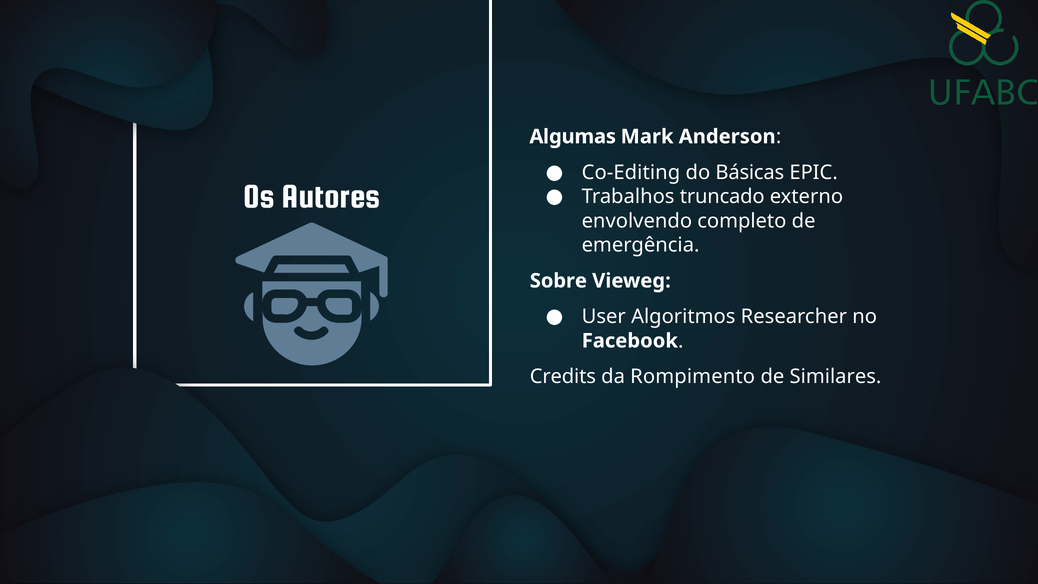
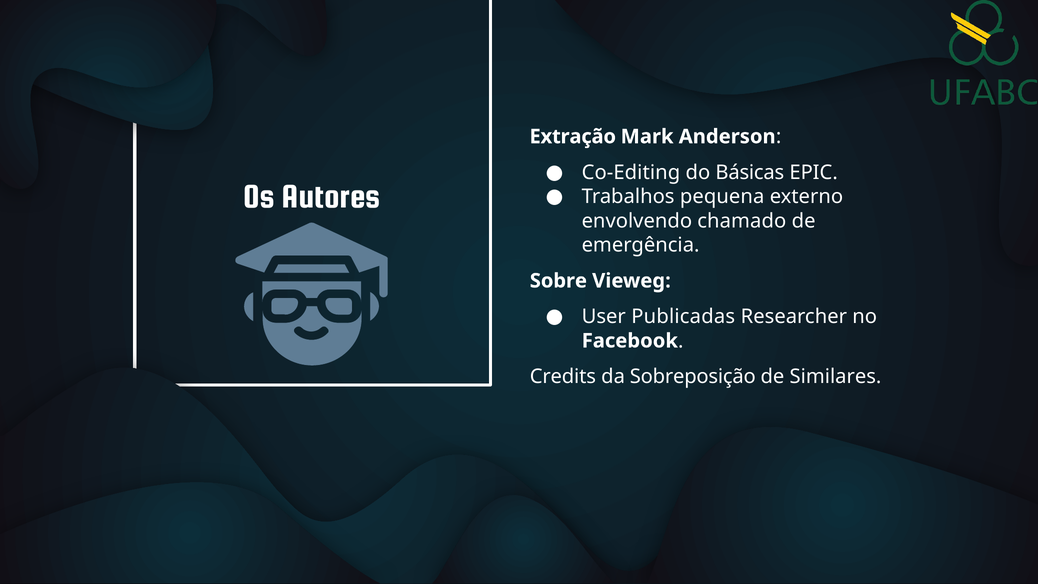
Algumas: Algumas -> Extração (573, 137)
truncado: truncado -> pequena (722, 197)
completo: completo -> chamado (742, 221)
Algoritmos: Algoritmos -> Publicadas (683, 317)
Rompimento: Rompimento -> Sobreposição (693, 377)
